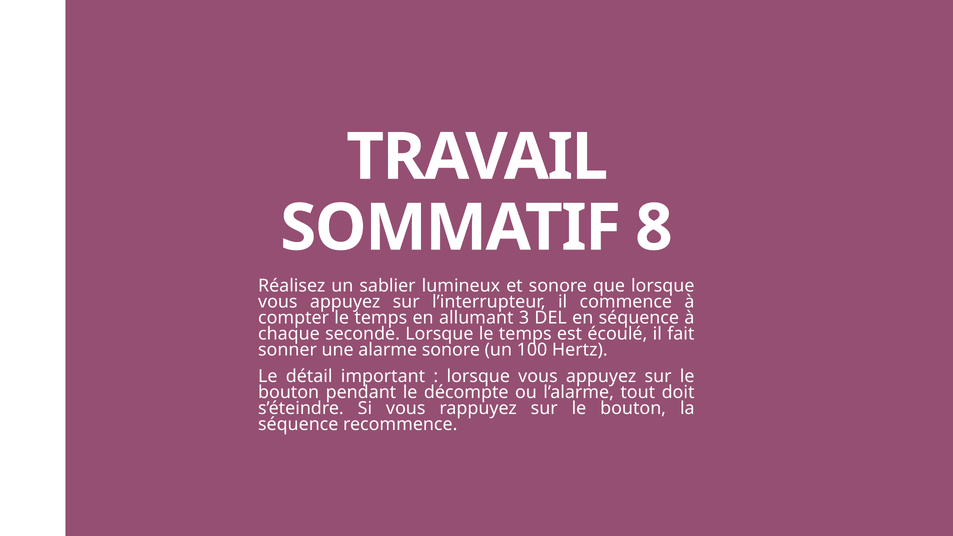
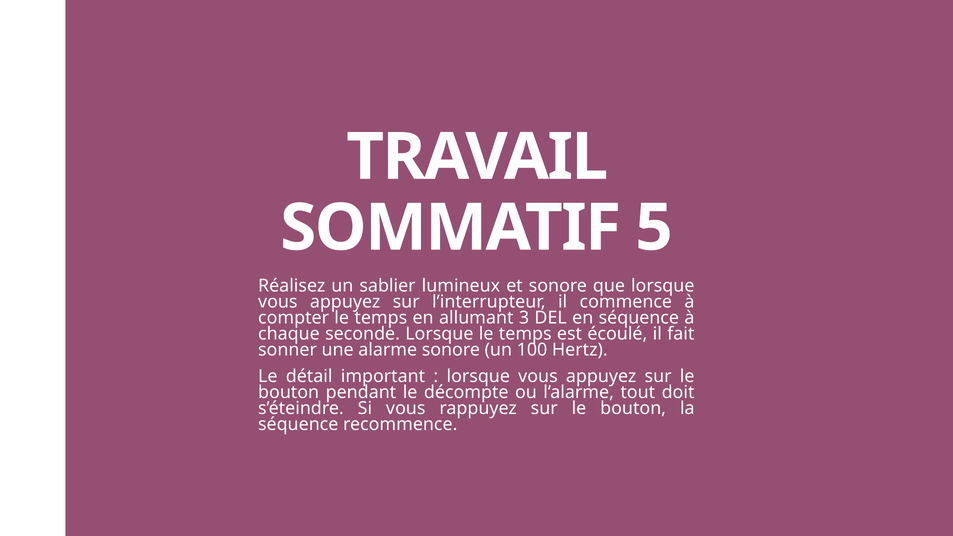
8: 8 -> 5 (654, 228)
